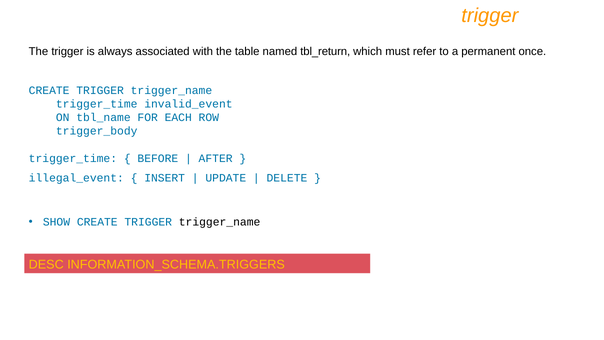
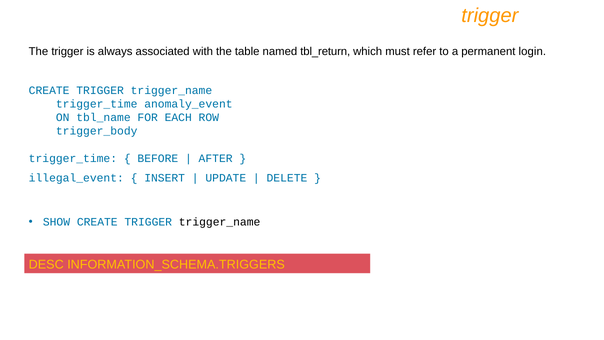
once: once -> login (532, 51)
invalid_event: invalid_event -> anomaly_event (188, 104)
